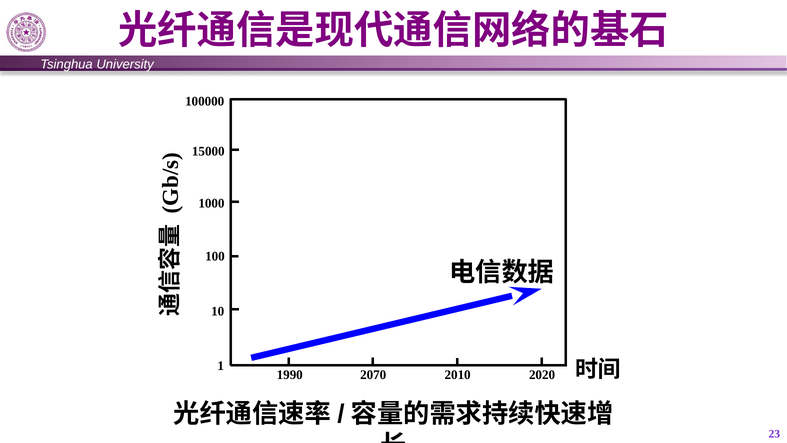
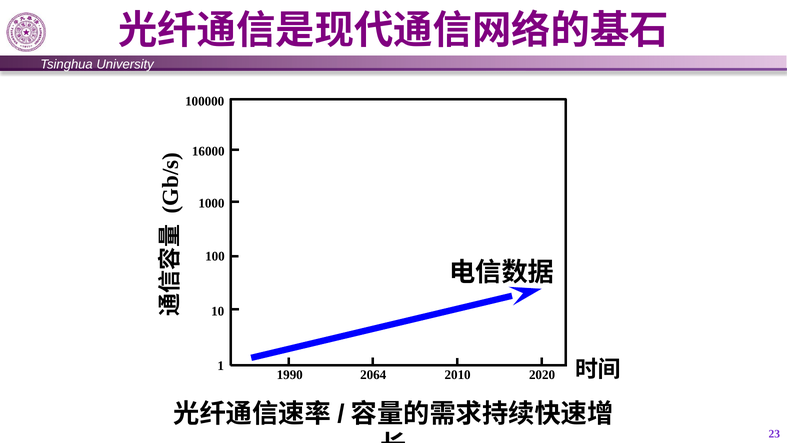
15000: 15000 -> 16000 (208, 151)
2070: 2070 -> 2064 (373, 375)
